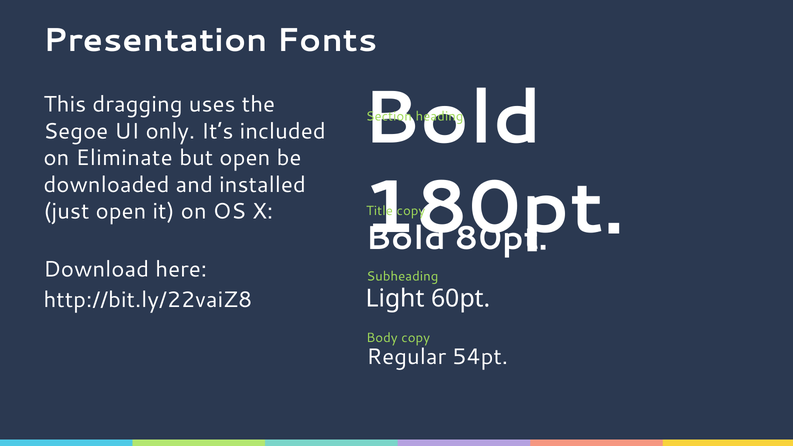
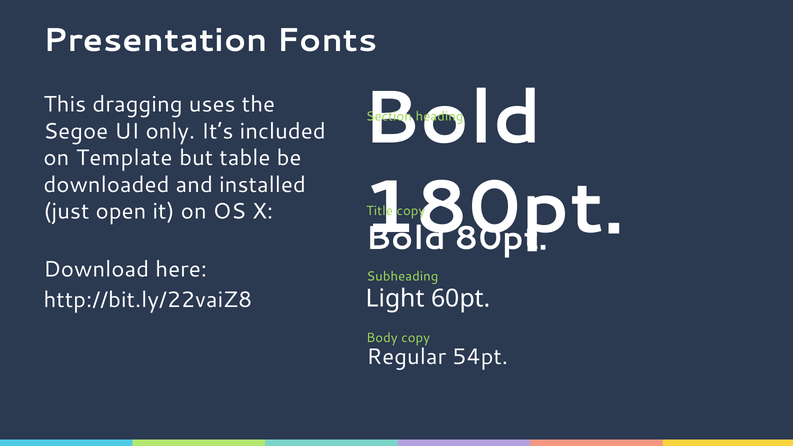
Eliminate: Eliminate -> Template (124, 158)
but open: open -> table (245, 158)
